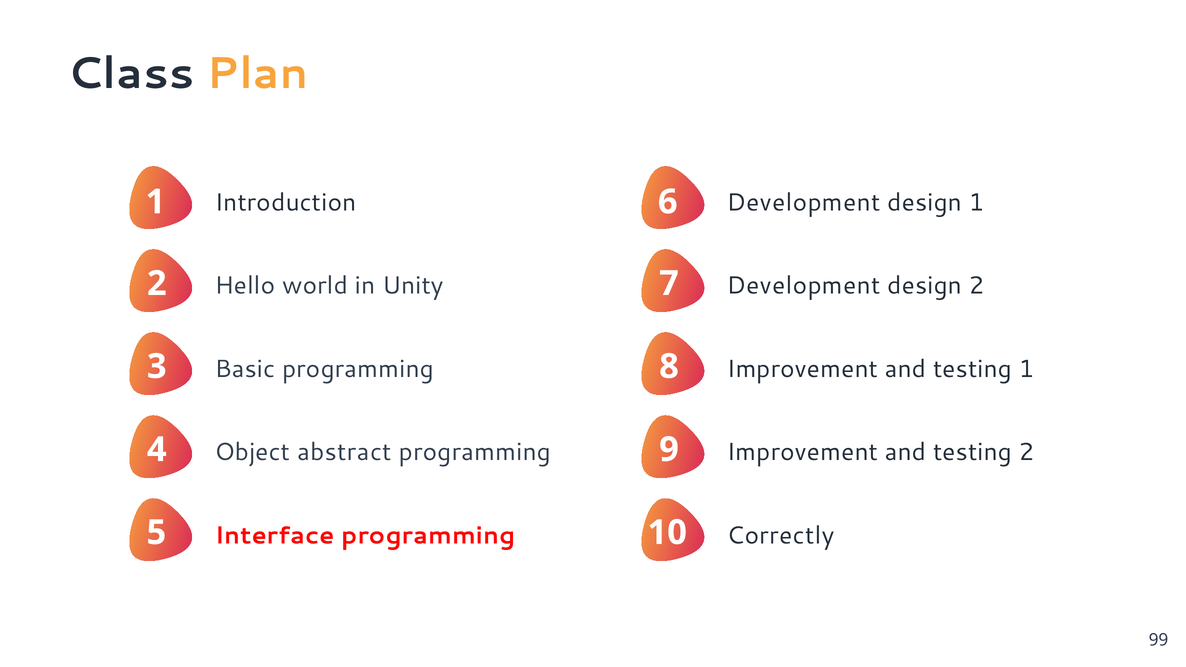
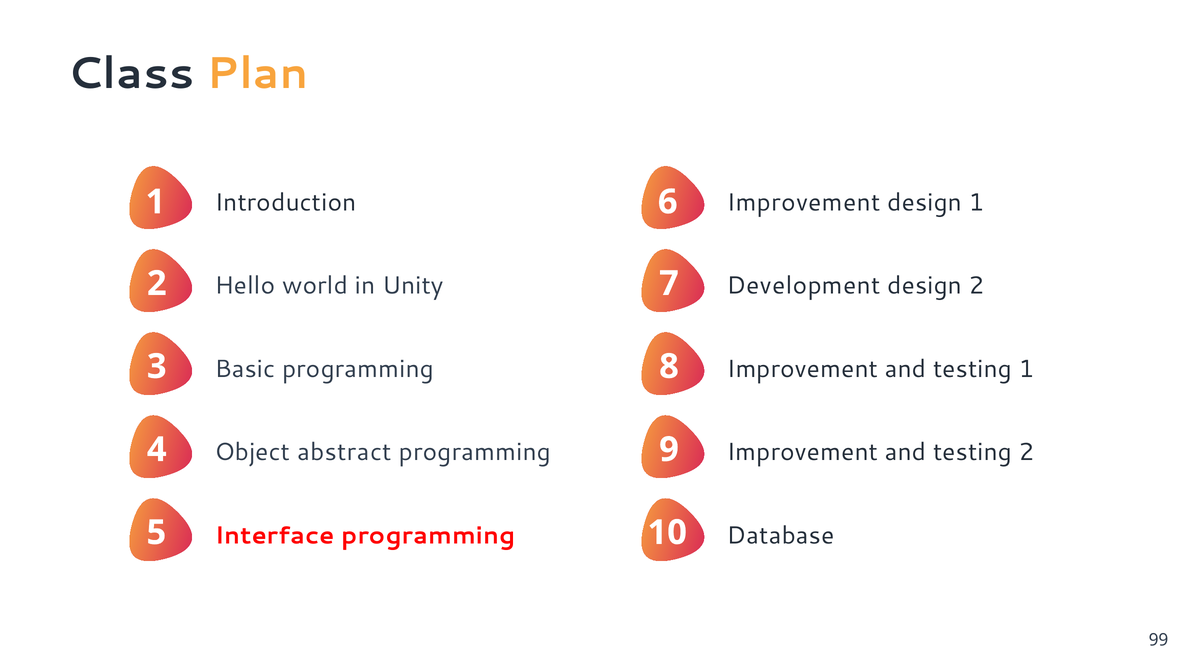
6 Development: Development -> Improvement (804, 203)
Correctly: Correctly -> Database (781, 536)
